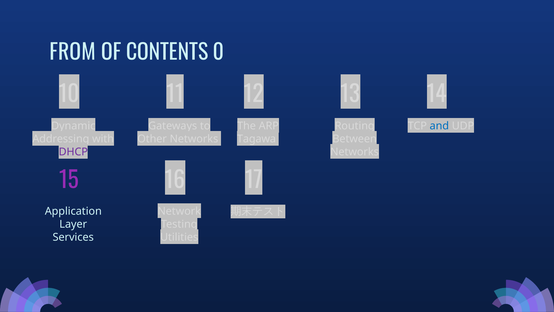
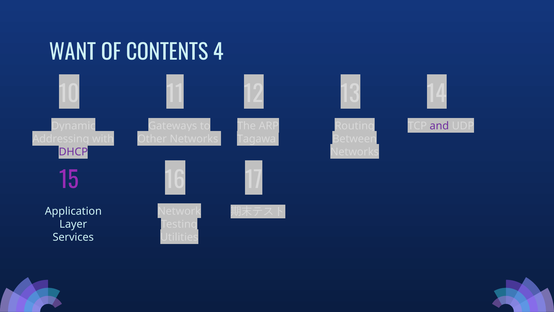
FROM: FROM -> WANT (73, 53)
0: 0 -> 4 (218, 53)
and colour: blue -> purple (439, 126)
